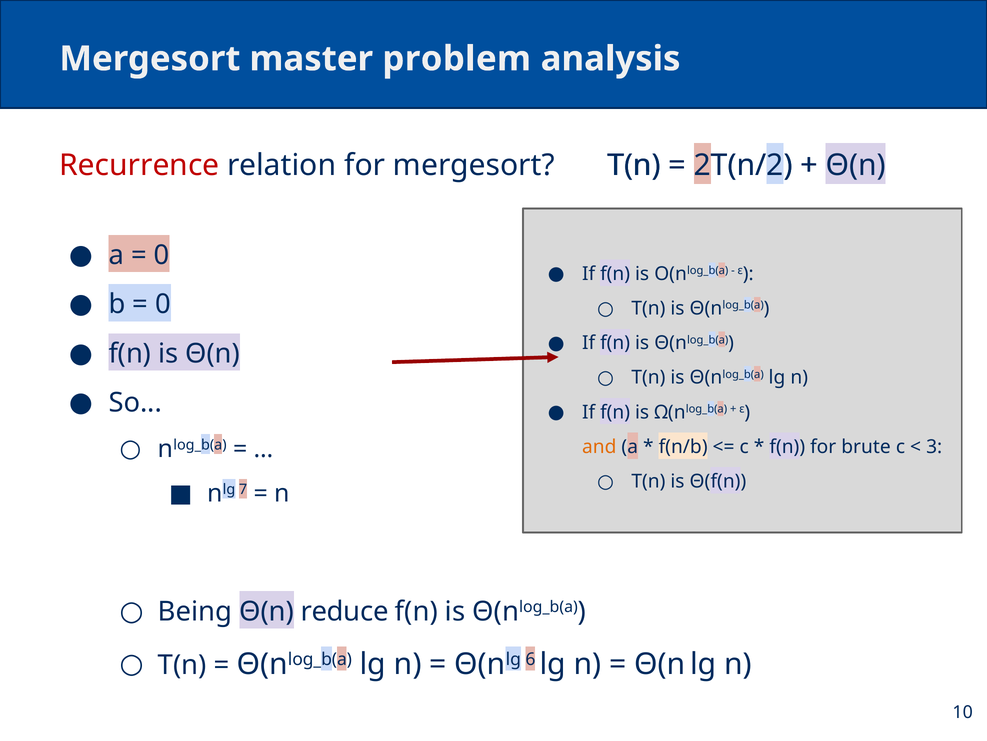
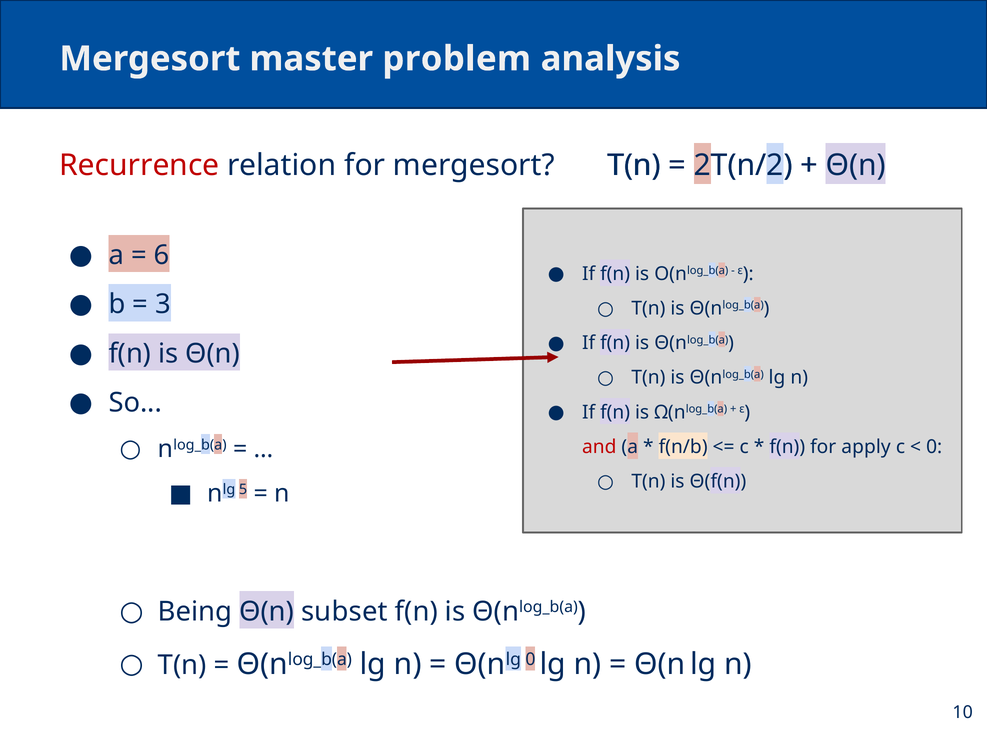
0: 0 -> 6 (161, 255)
0: 0 -> 3 (163, 304)
and colour: orange -> red (599, 447)
brute: brute -> apply (866, 447)
3: 3 -> 0 (934, 447)
7: 7 -> 5 (243, 489)
reduce: reduce -> subset (344, 611)
Θ(nlg 6: 6 -> 0 (530, 659)
